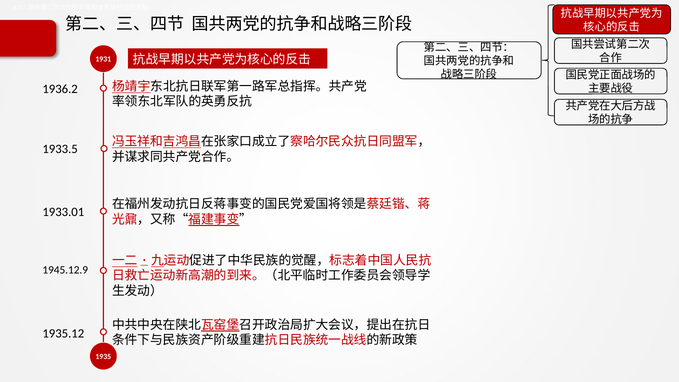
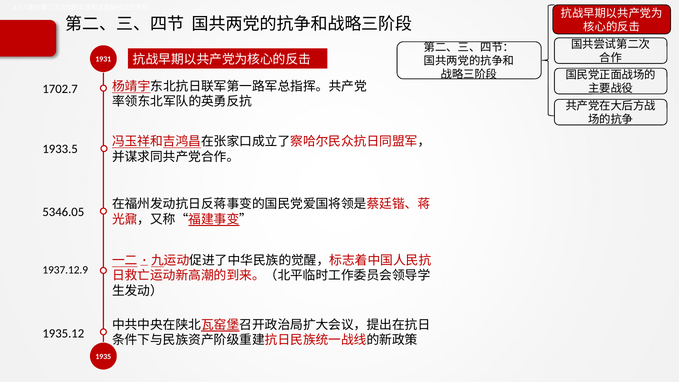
1936.2: 1936.2 -> 1702.7 (60, 89)
1933.01: 1933.01 -> 5346.05 (63, 212)
1945.12.9: 1945.12.9 -> 1937.12.9 (65, 270)
